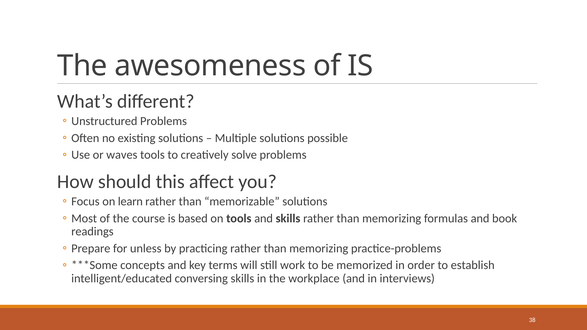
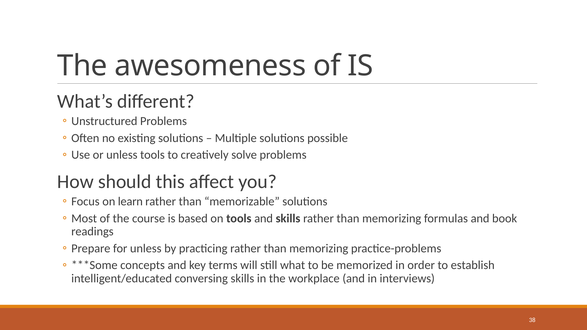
or waves: waves -> unless (122, 155)
work: work -> what (293, 265)
